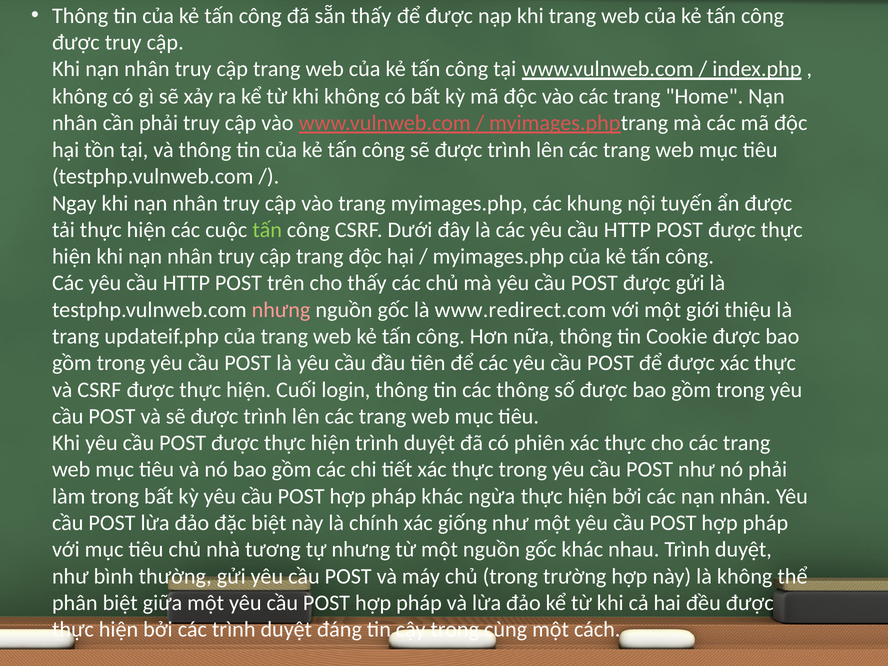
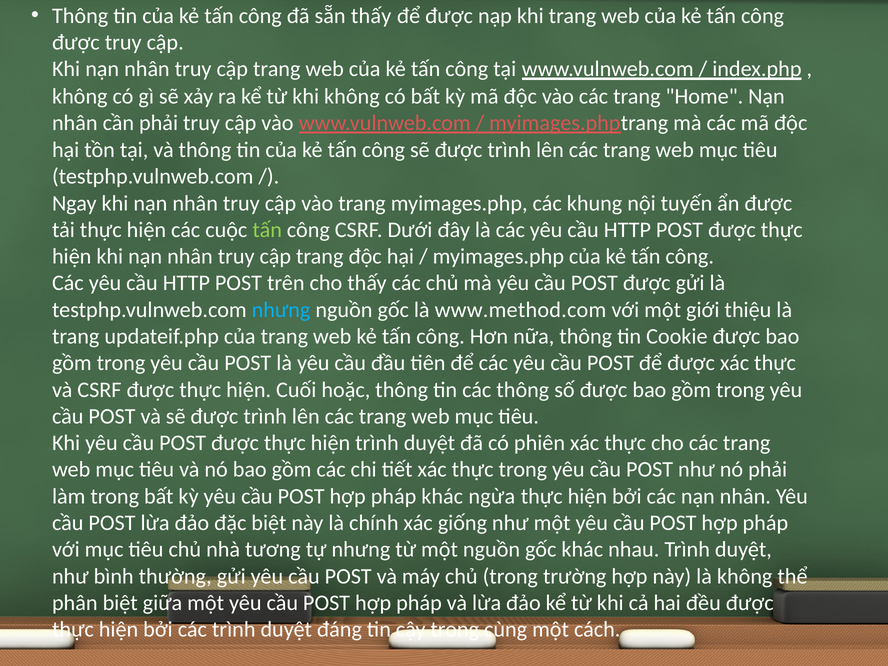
nhưng colour: pink -> light blue (281, 310)
www.redirect.com: www.redirect.com -> www.method.com (520, 310)
login: login -> hoặc (346, 390)
